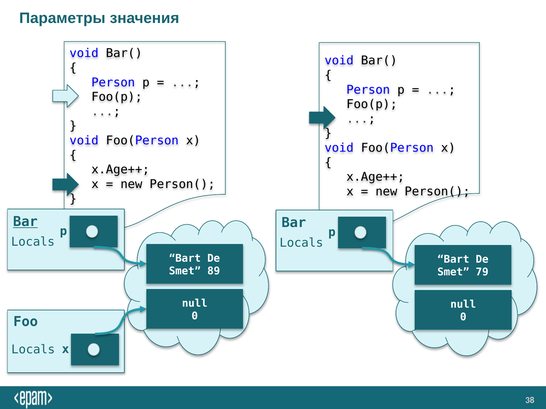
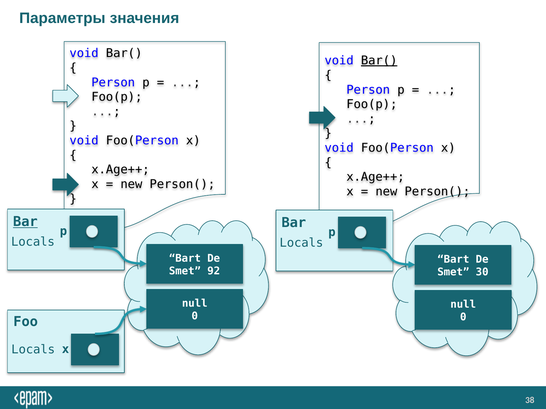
Bar( underline: none -> present (379, 61)
89: 89 -> 92 (214, 271)
79: 79 -> 30 (482, 272)
